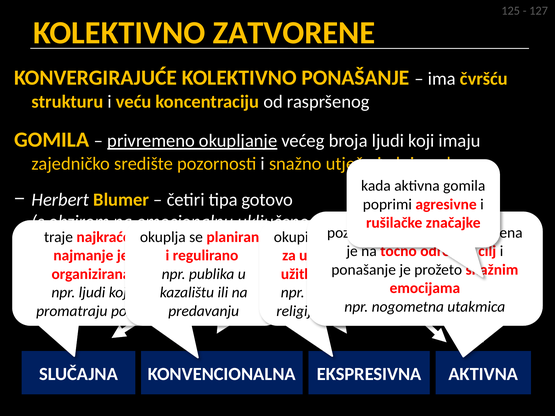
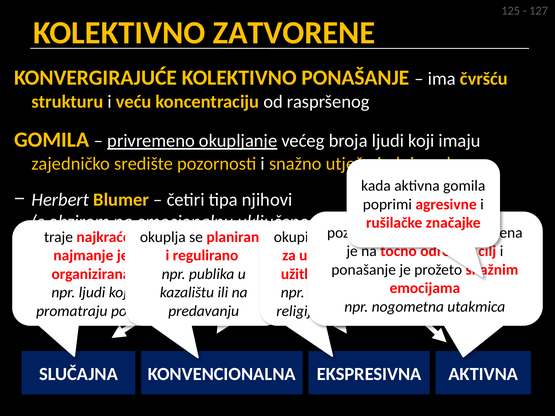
gotovo: gotovo -> njihovi (267, 200)
